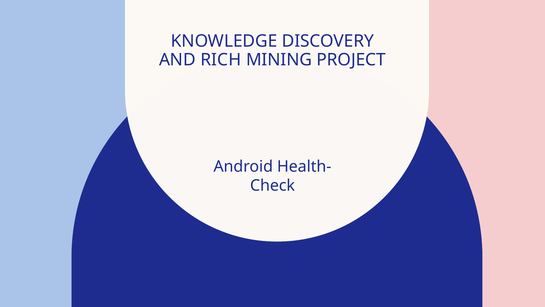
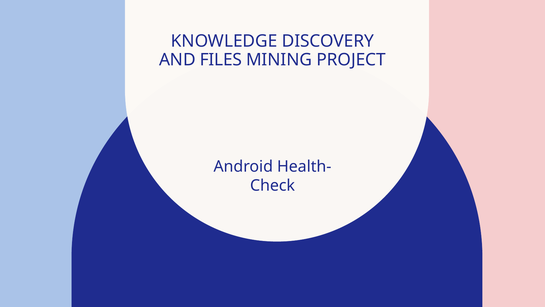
RICH: RICH -> FILES (221, 60)
